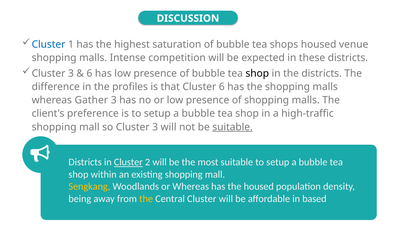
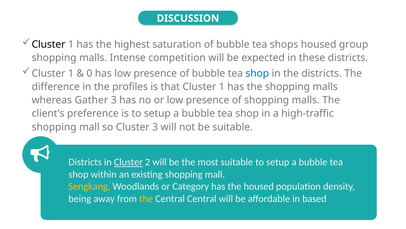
Cluster colour: blue -> black (49, 44)
venue: venue -> group (354, 44)
3: 3 -> 1 (71, 73)
6: 6 -> 0 (89, 73)
shop colour: black -> blue (257, 73)
that Cluster 6: 6 -> 1 (222, 87)
suitable underline: present -> none (233, 127)
or Whereas: Whereas -> Category (191, 186)
Central Cluster: Cluster -> Central (202, 198)
